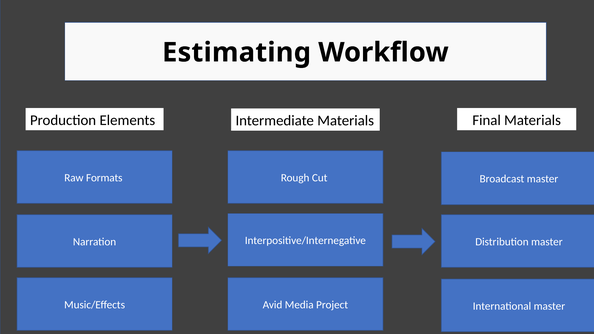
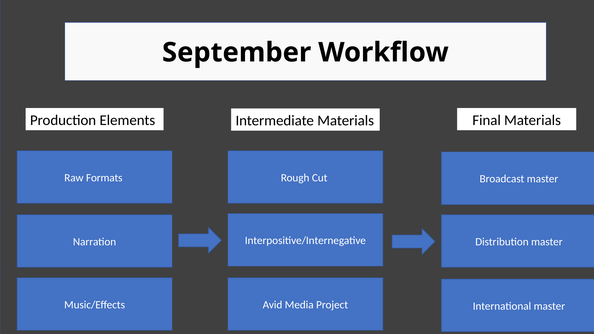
Estimating: Estimating -> September (237, 52)
